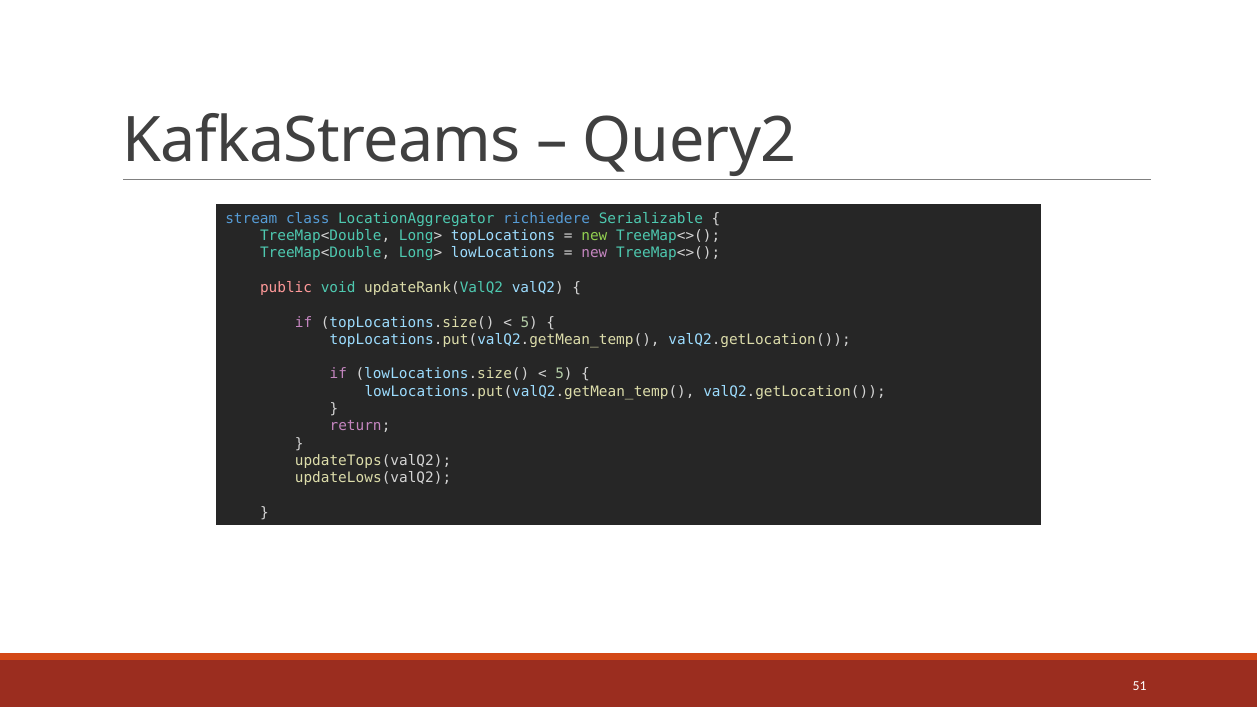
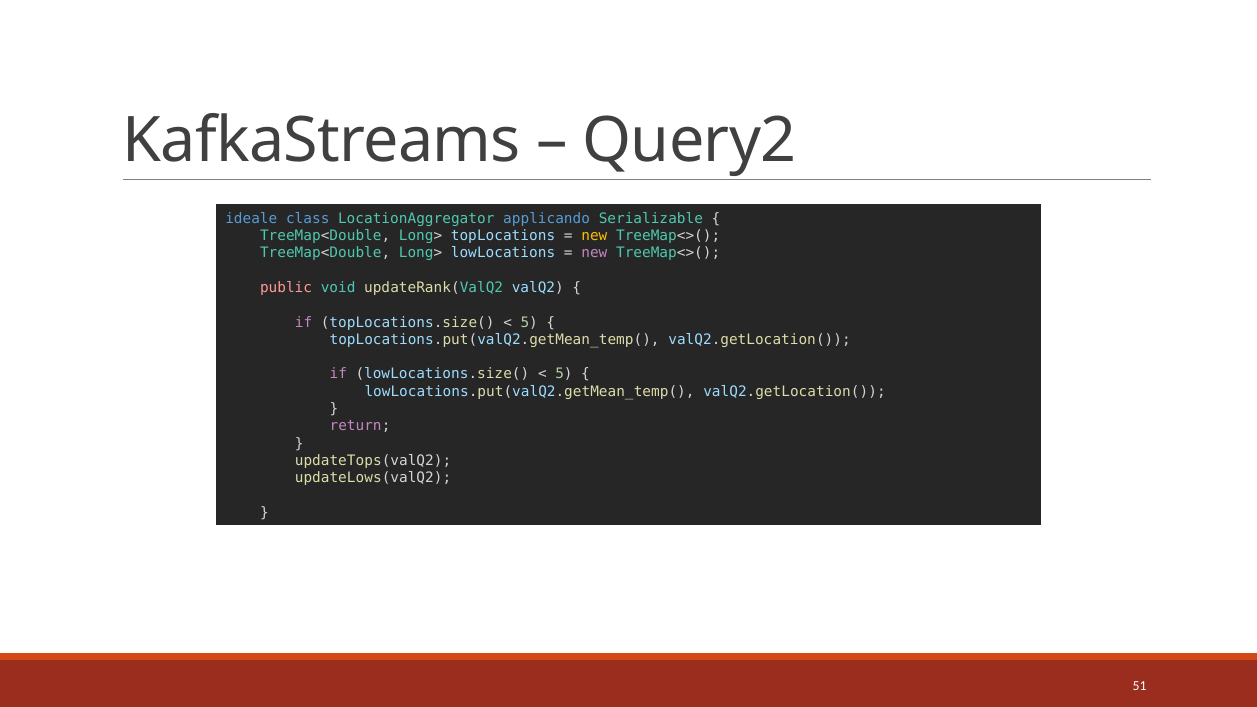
stream: stream -> ideale (251, 219)
richiedere: richiedere -> applicando (547, 219)
new colour: light green -> yellow (594, 236)
